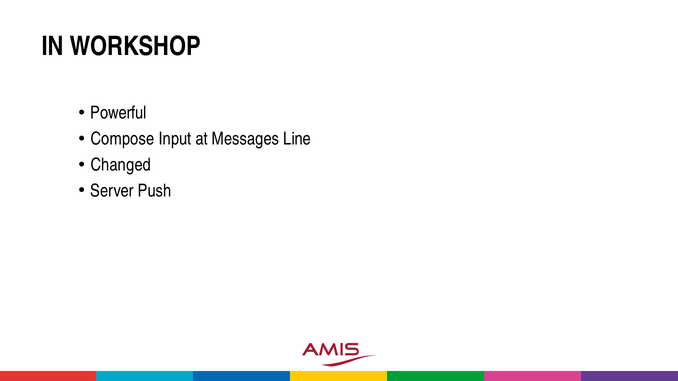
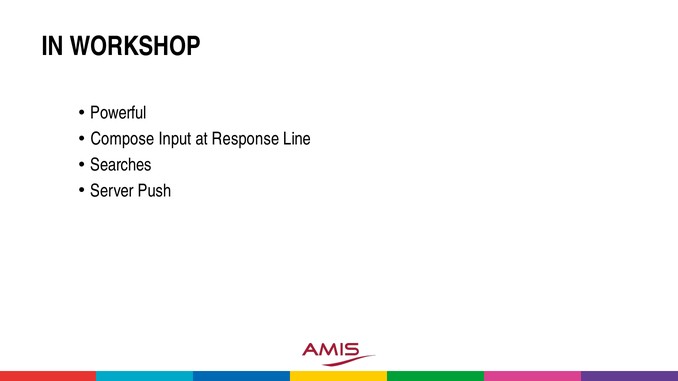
Messages: Messages -> Response (246, 139)
Changed: Changed -> Searches (121, 165)
